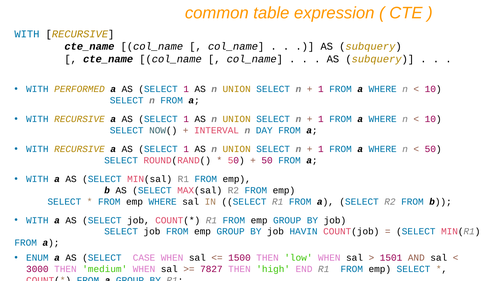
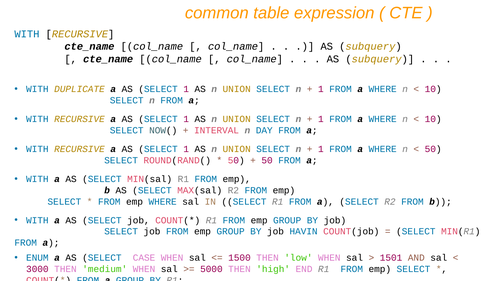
PERFORMED: PERFORMED -> DUPLICATE (79, 89)
7827: 7827 -> 5000 (211, 269)
